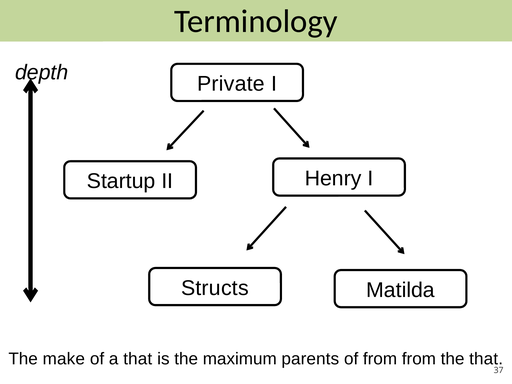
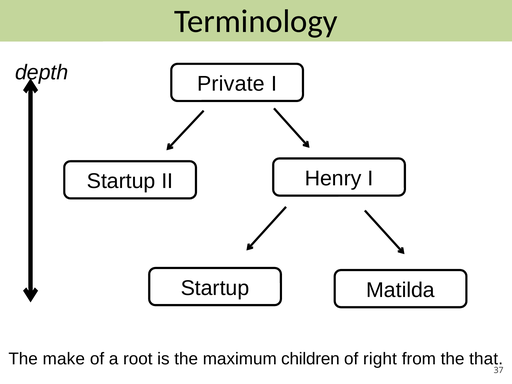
Structs: Structs -> Startup (215, 288)
a that: that -> root (138, 359)
parents: parents -> children (310, 359)
of from: from -> right (380, 359)
